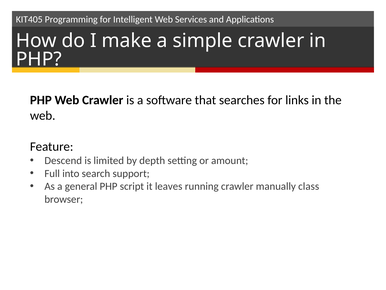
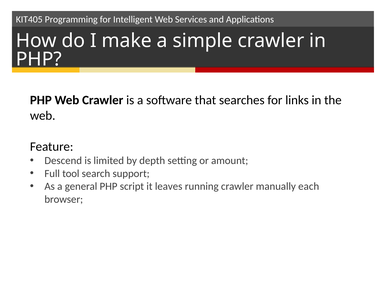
into: into -> tool (71, 173)
class: class -> each (309, 186)
